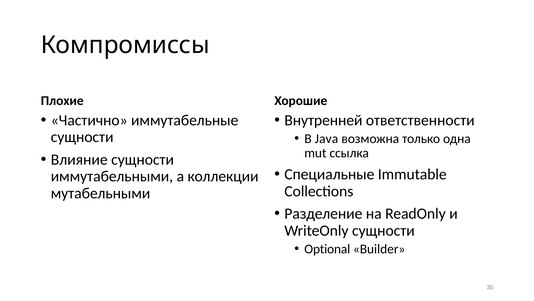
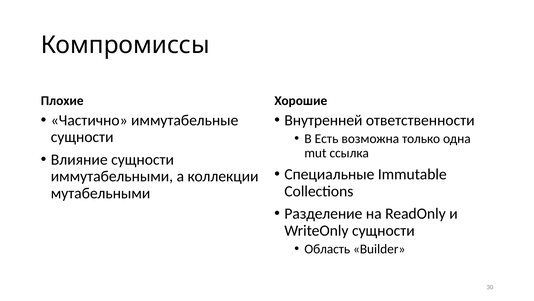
Java: Java -> Есть (327, 138)
Optional: Optional -> Область (327, 248)
